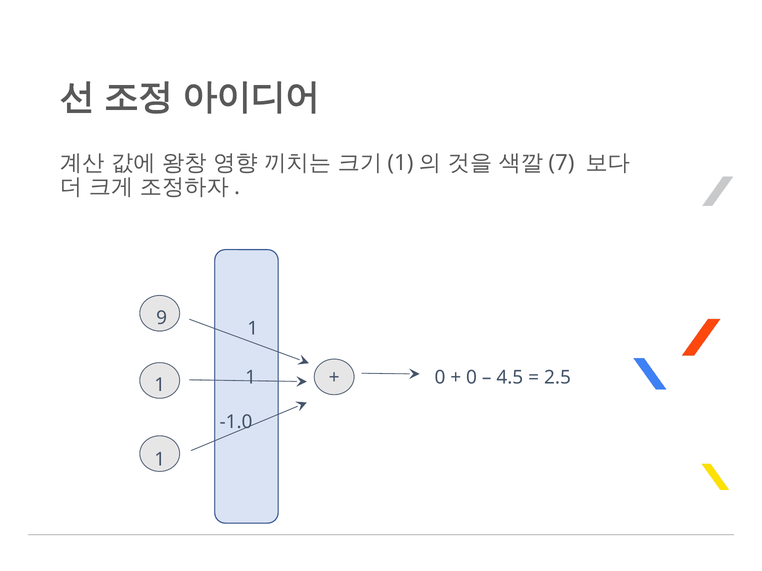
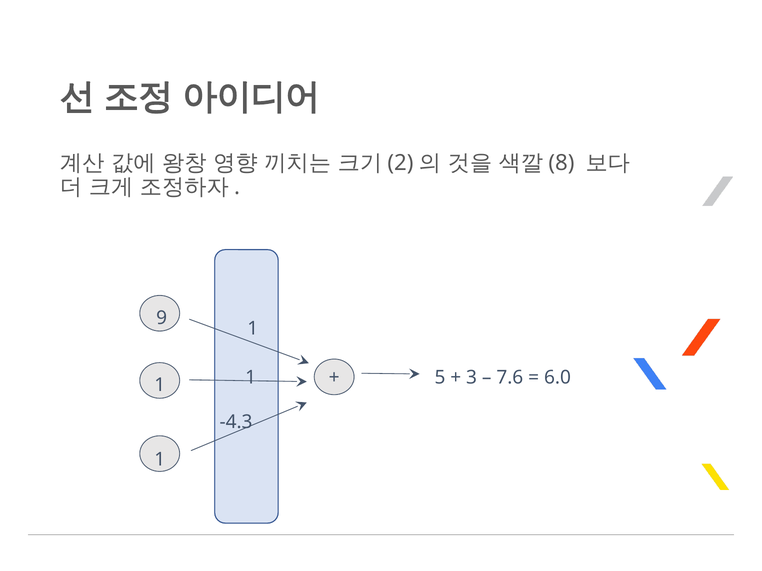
1: 1 -> 2 (400, 163)
7: 7 -> 8 (561, 163)
0: 0 -> 5 (440, 378)
0: 0 -> 3 (472, 378)
4.5: 4.5 -> 7.6 (510, 378)
2.5: 2.5 -> 6.0 (557, 378)
-1.0: -1.0 -> -4.3 (236, 422)
